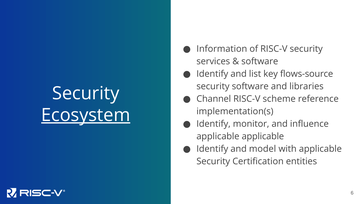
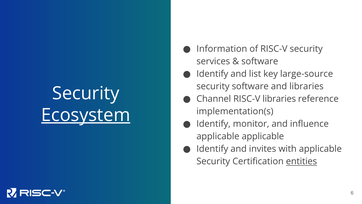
flows-source: flows-source -> large-source (307, 74)
RISC-V scheme: scheme -> libraries (279, 99)
model: model -> invites (263, 149)
entities underline: none -> present (301, 161)
